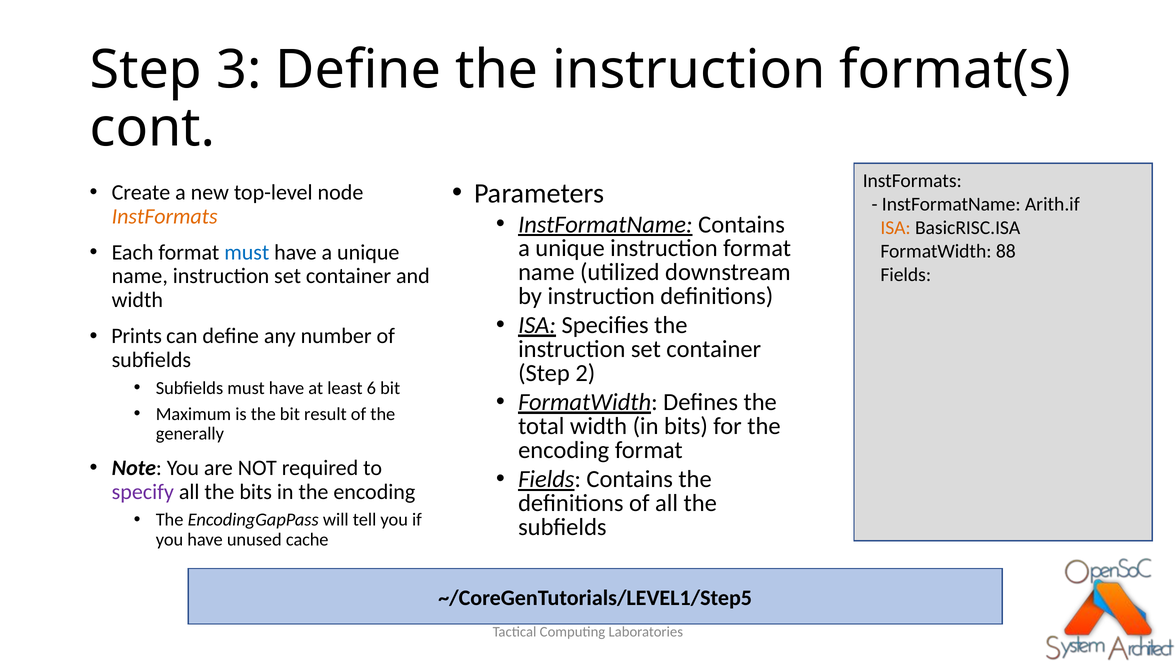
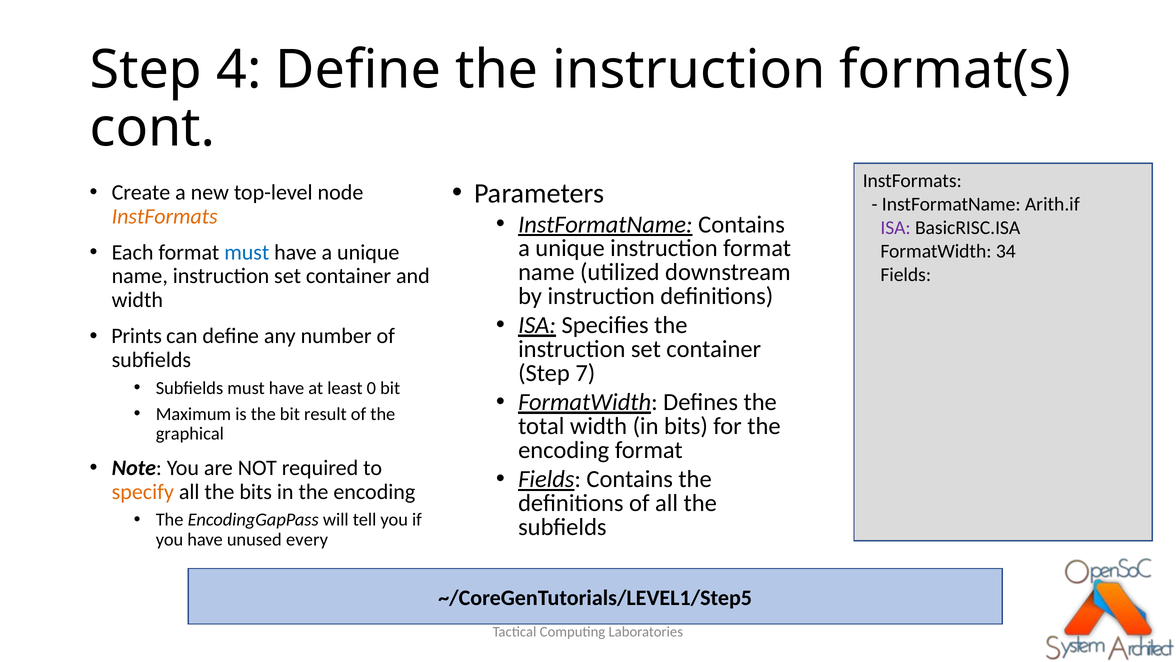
3: 3 -> 4 (239, 70)
ISA colour: orange -> purple (896, 228)
88: 88 -> 34 (1006, 251)
2: 2 -> 7 (585, 373)
6: 6 -> 0 (371, 388)
generally: generally -> graphical (190, 434)
specify colour: purple -> orange (143, 491)
cache: cache -> every (307, 539)
